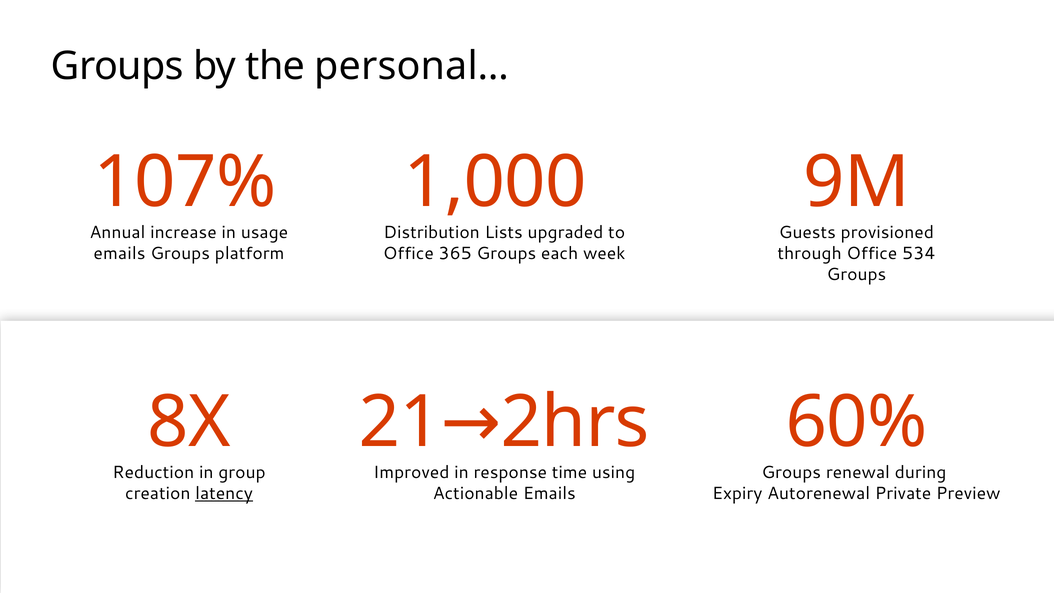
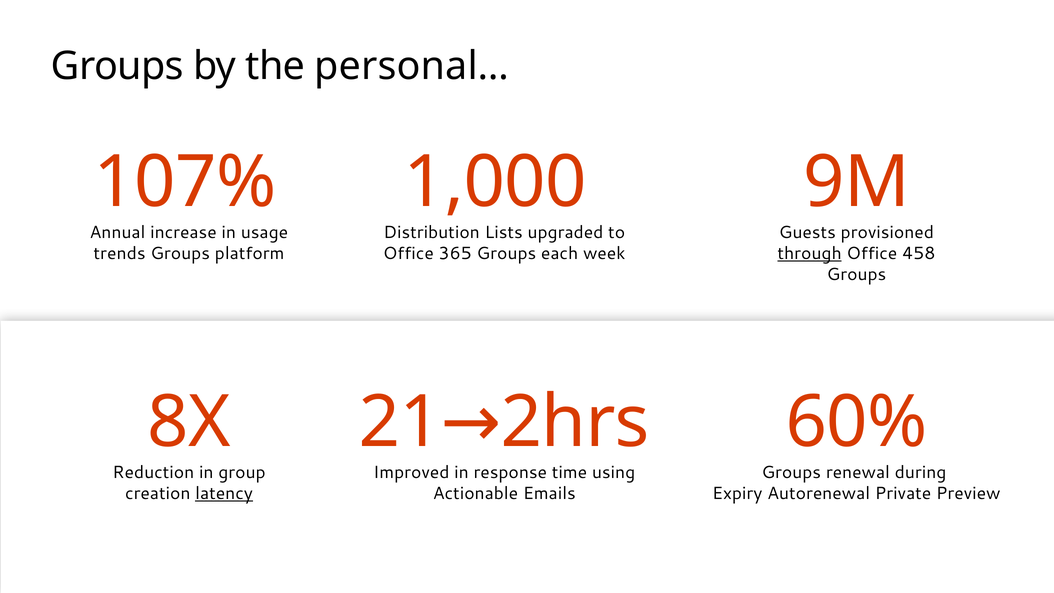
emails: emails -> trends (120, 253)
through underline: none -> present (810, 253)
534: 534 -> 458 (919, 253)
